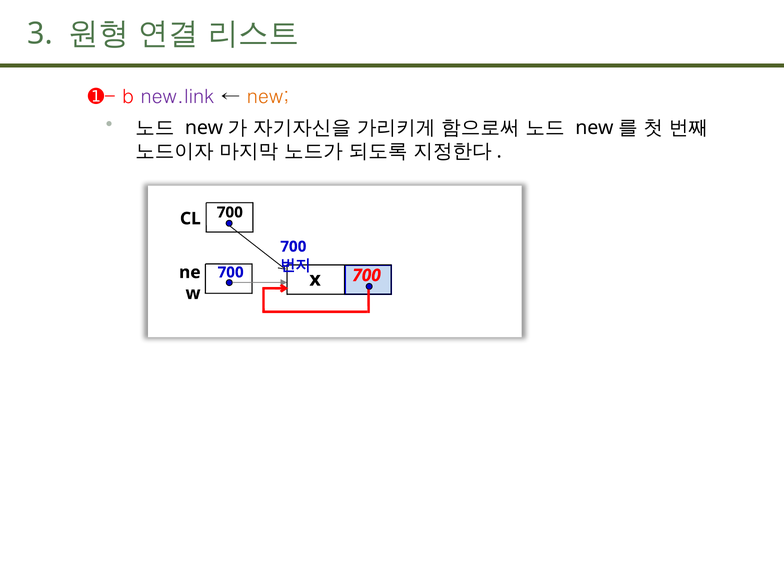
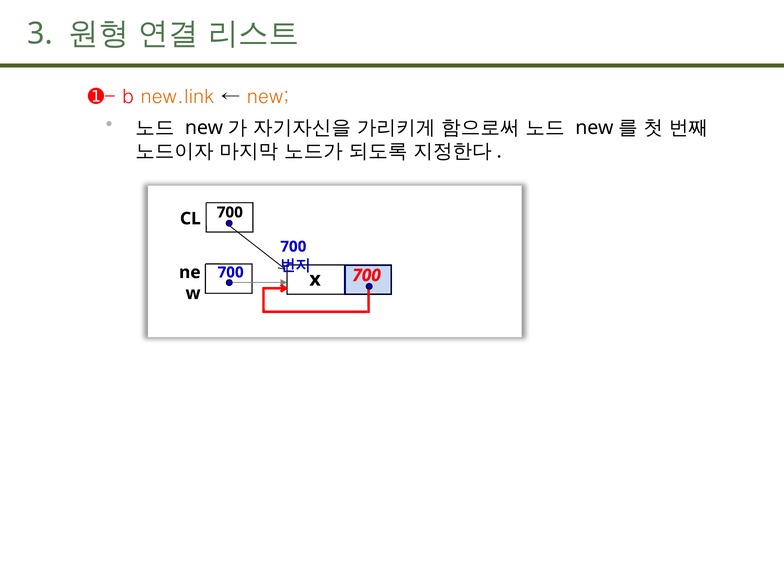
new.link colour: purple -> orange (177, 97)
